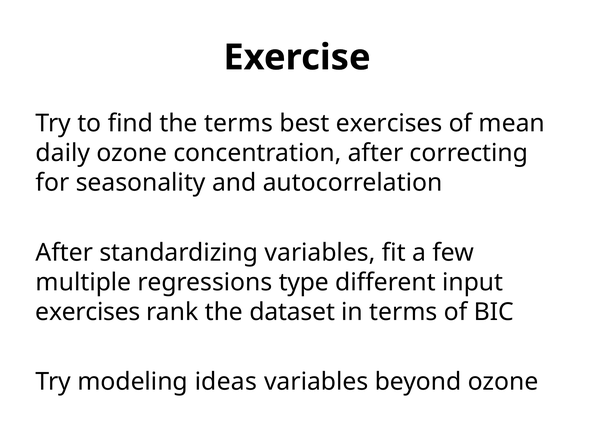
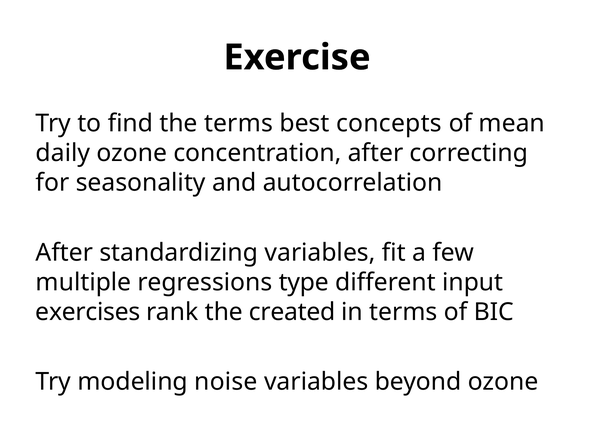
best exercises: exercises -> concepts (389, 123)
dataset: dataset -> created (292, 312)
ideas: ideas -> noise (226, 382)
